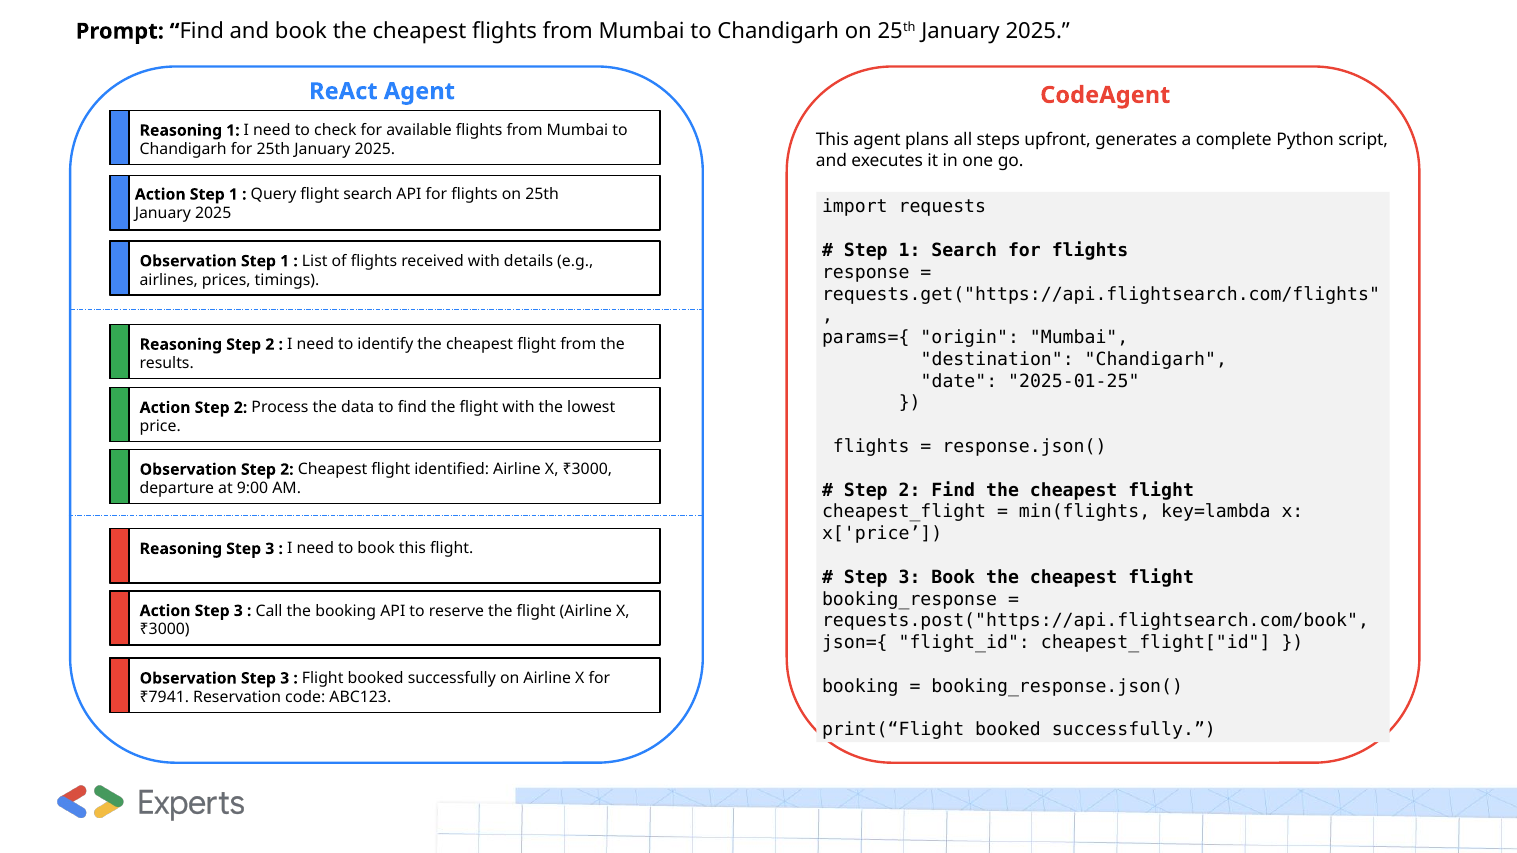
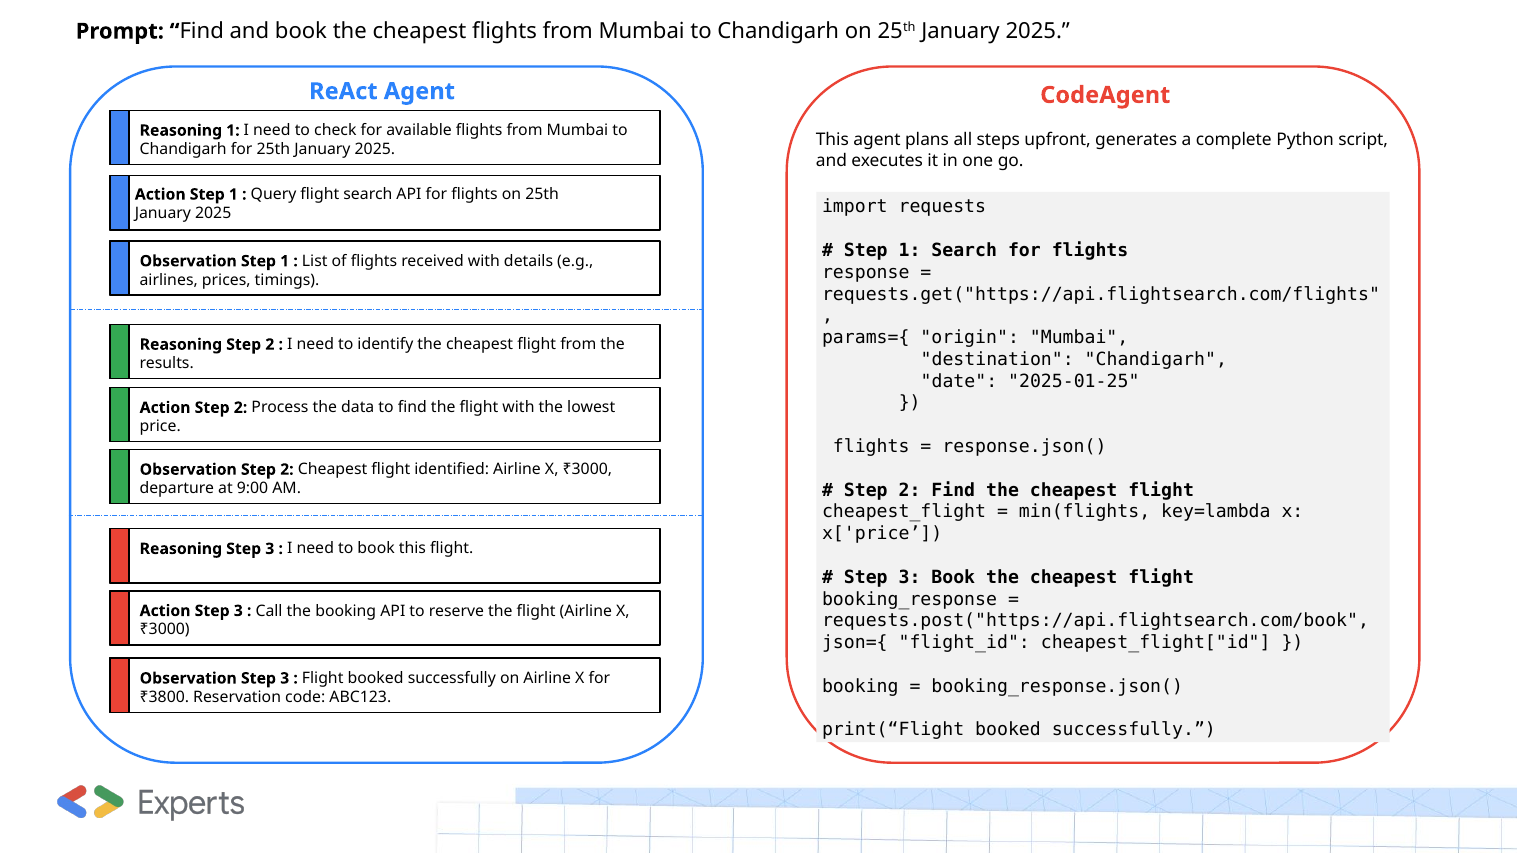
₹7941: ₹7941 -> ₹3800 (164, 698)
